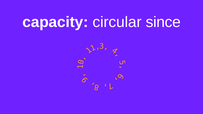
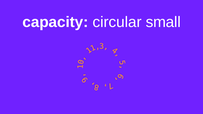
since: since -> small (163, 22)
